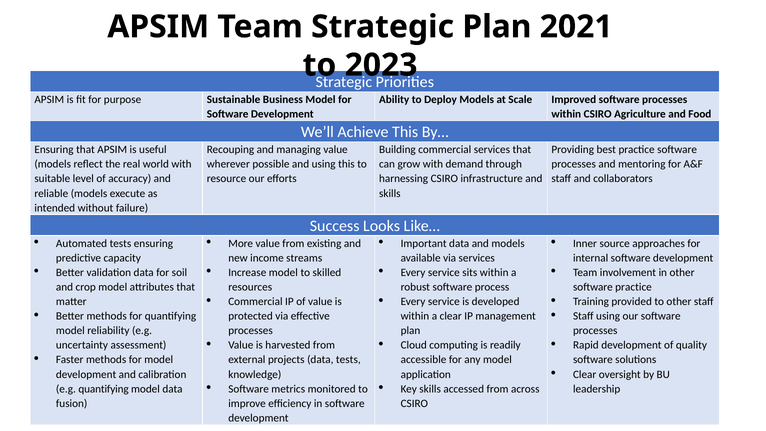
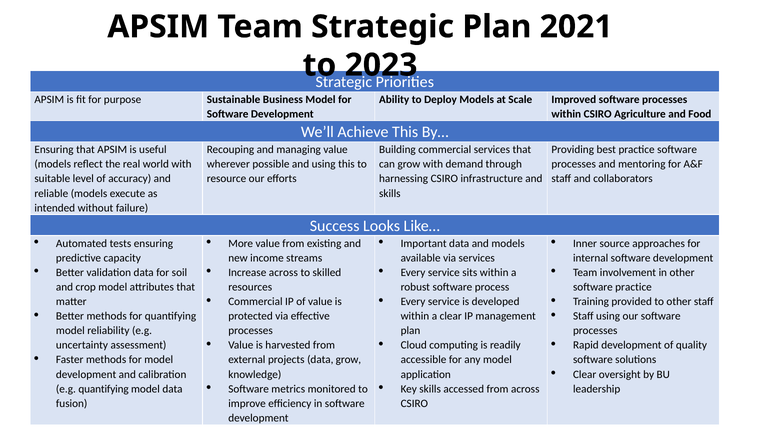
Increase model: model -> across (283, 272)
data tests: tests -> grow (348, 360)
